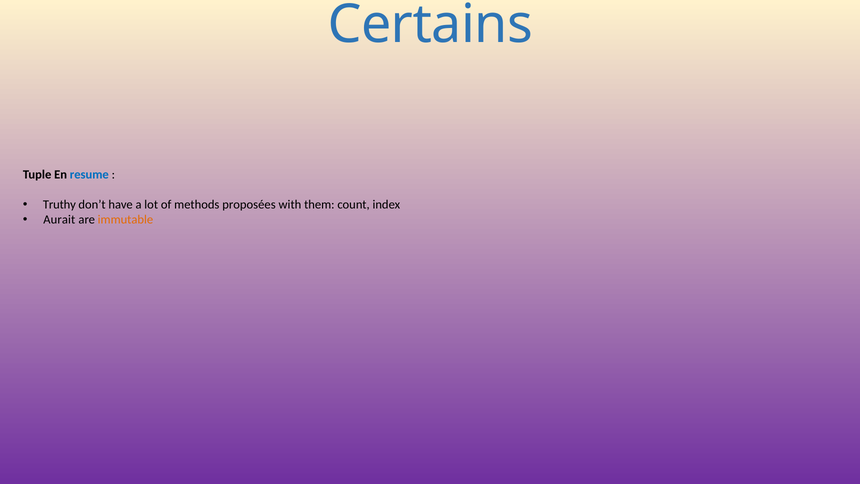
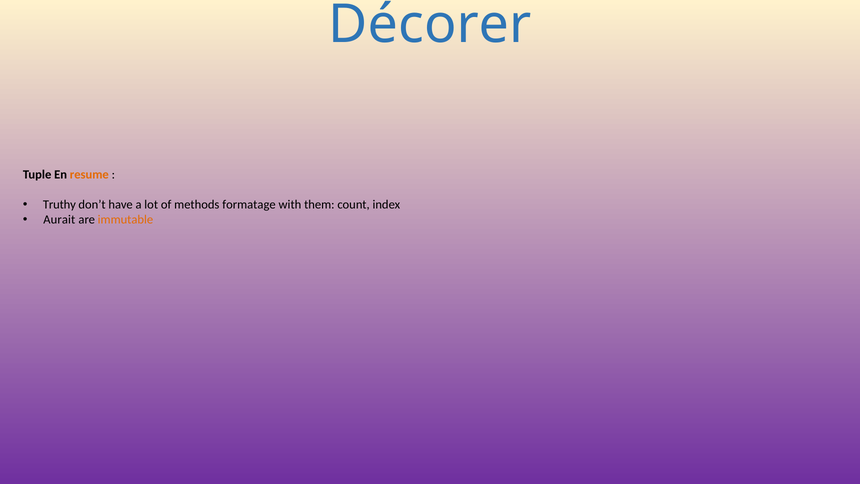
Certains: Certains -> Décorer (430, 25)
resume colour: blue -> orange (89, 174)
proposées: proposées -> formatage (249, 204)
